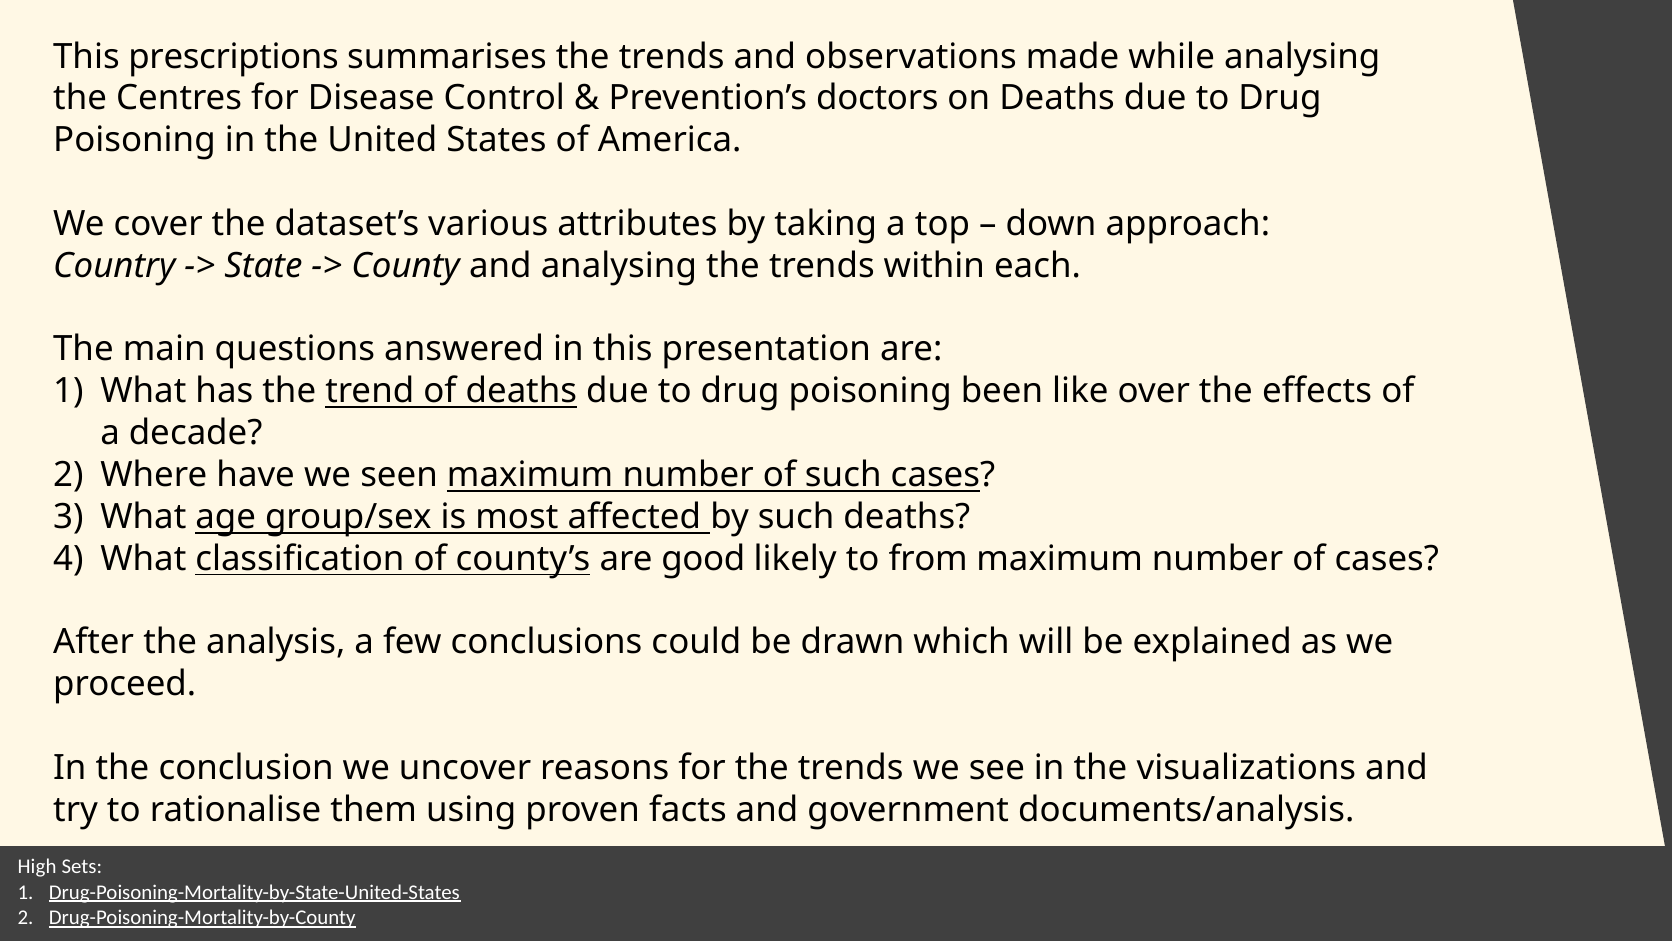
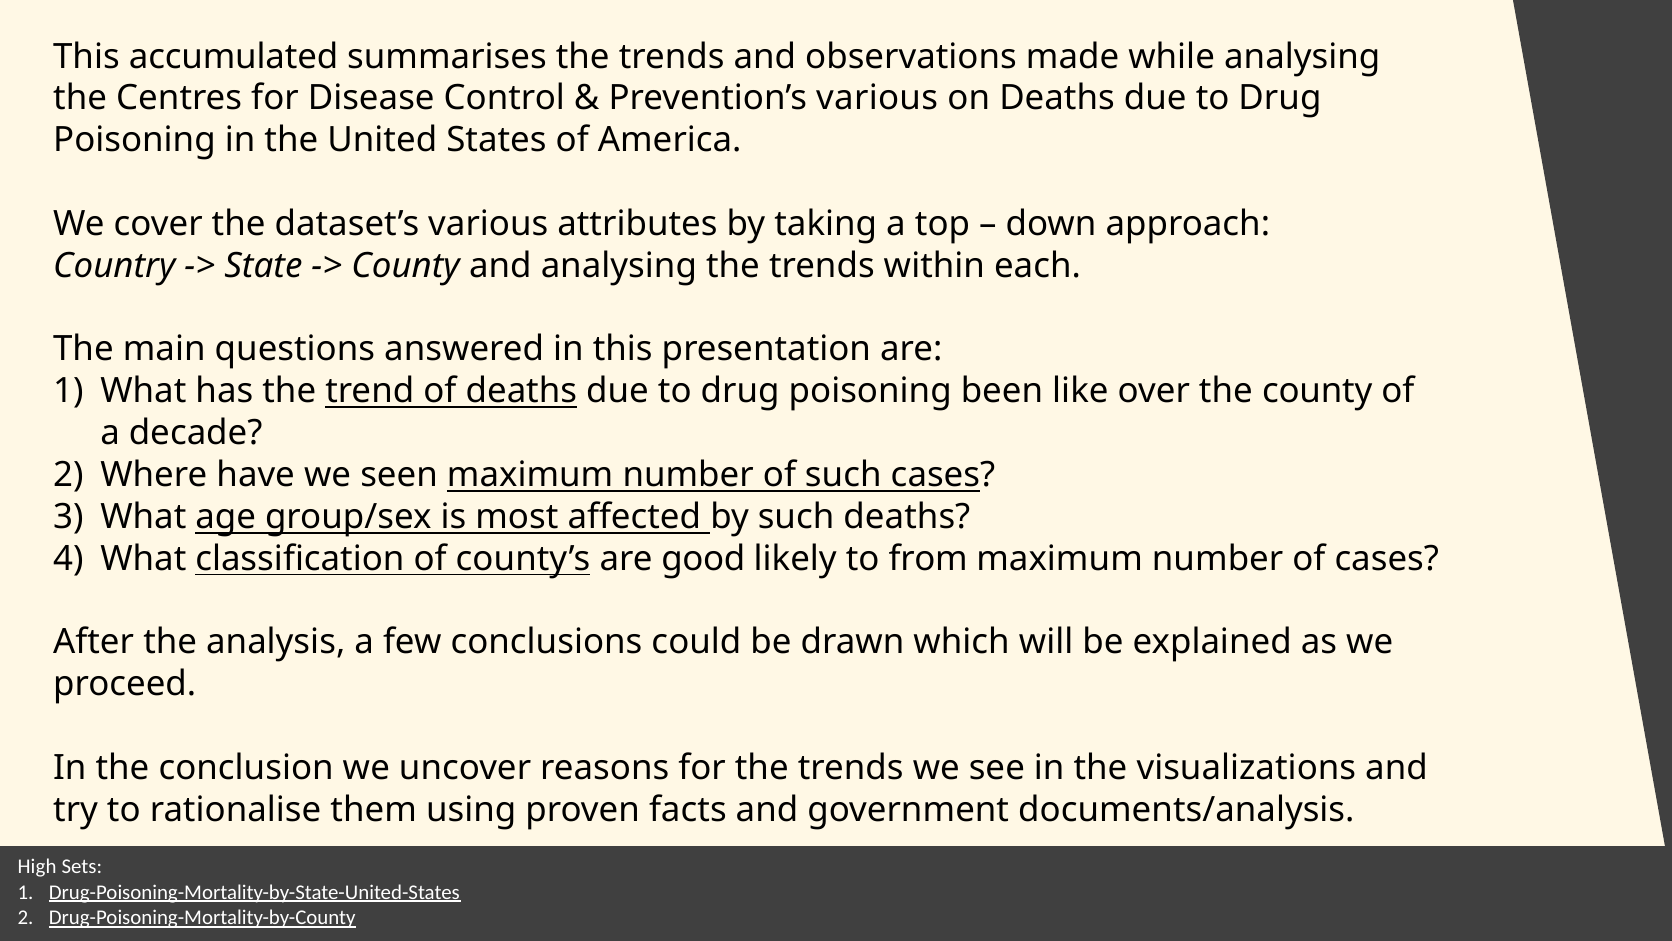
prescriptions: prescriptions -> accumulated (234, 57)
Prevention’s doctors: doctors -> various (877, 98)
the effects: effects -> county (1317, 391)
